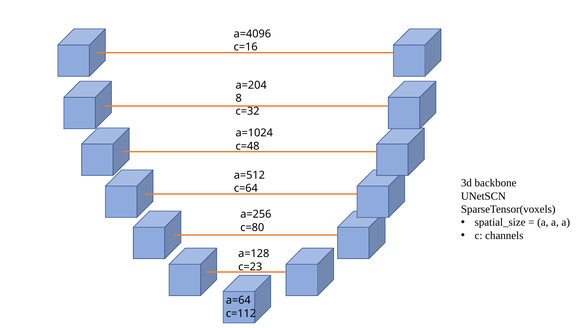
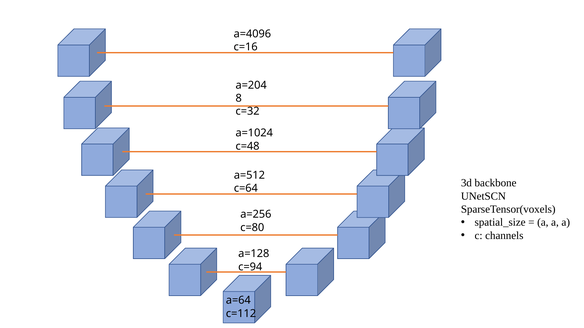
c=23: c=23 -> c=94 (250, 267)
